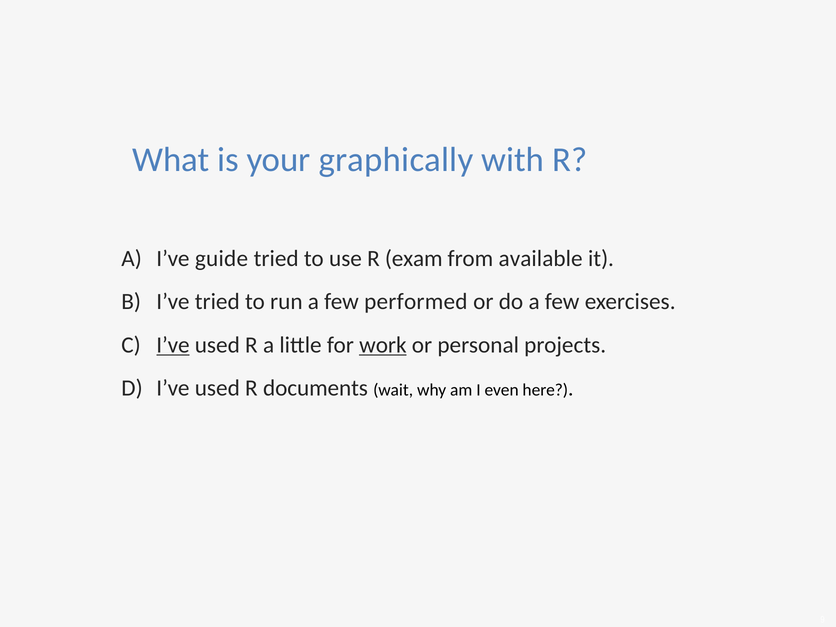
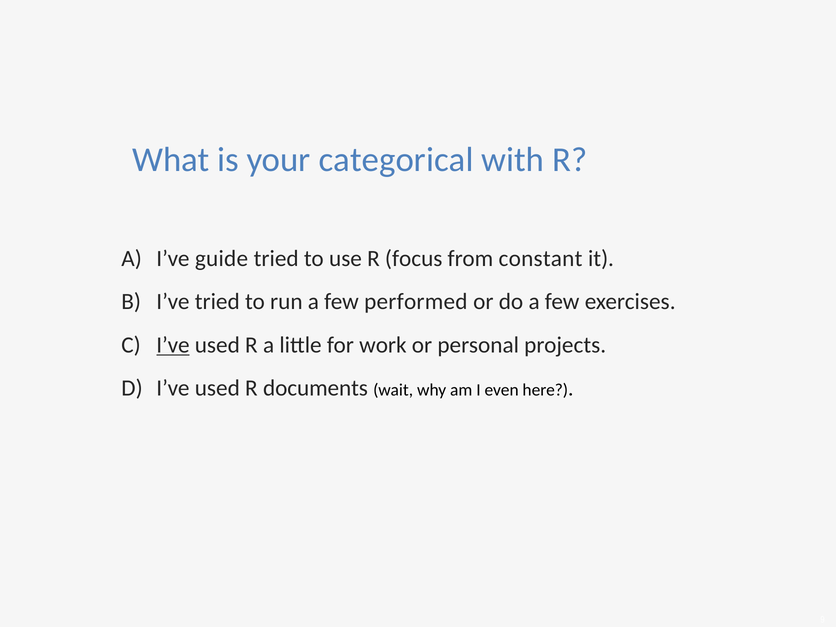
graphically: graphically -> categorical (396, 160)
exam: exam -> focus (414, 259)
available: available -> constant (541, 259)
work underline: present -> none (383, 345)
